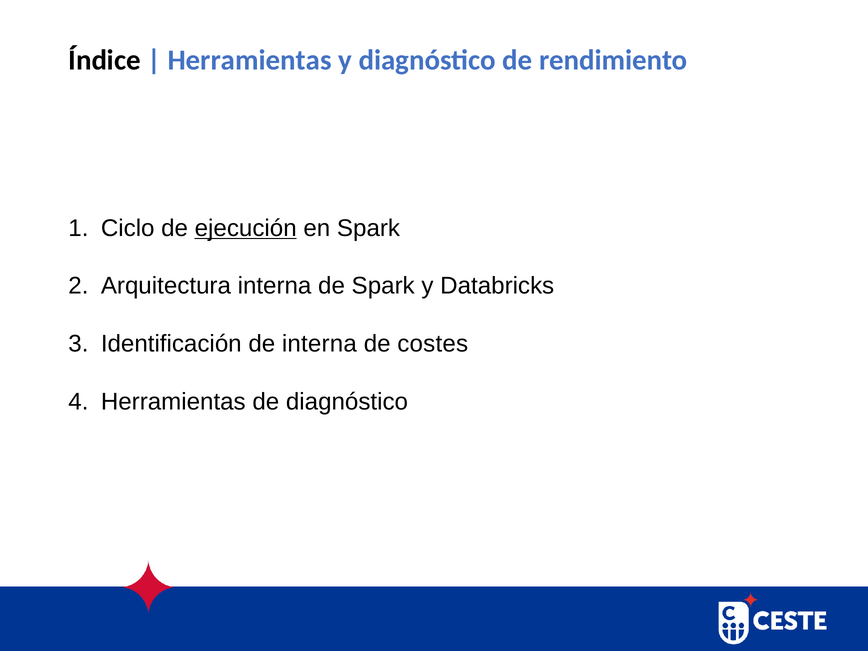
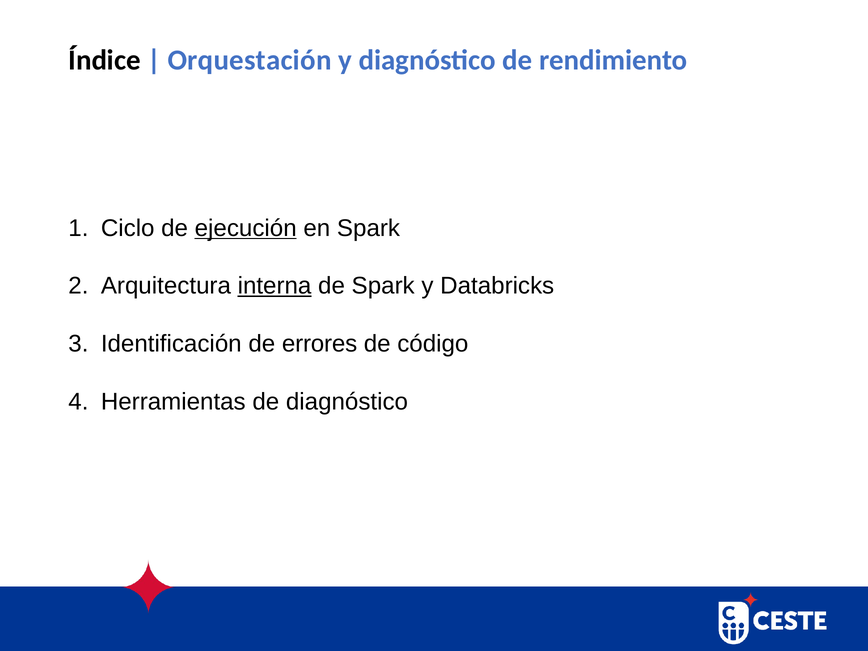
Herramientas: Herramientas -> Orquestación (250, 60)
interna underline: none -> present (275, 286)
de interna: interna -> errores (320, 344)
costes: costes -> código (433, 344)
